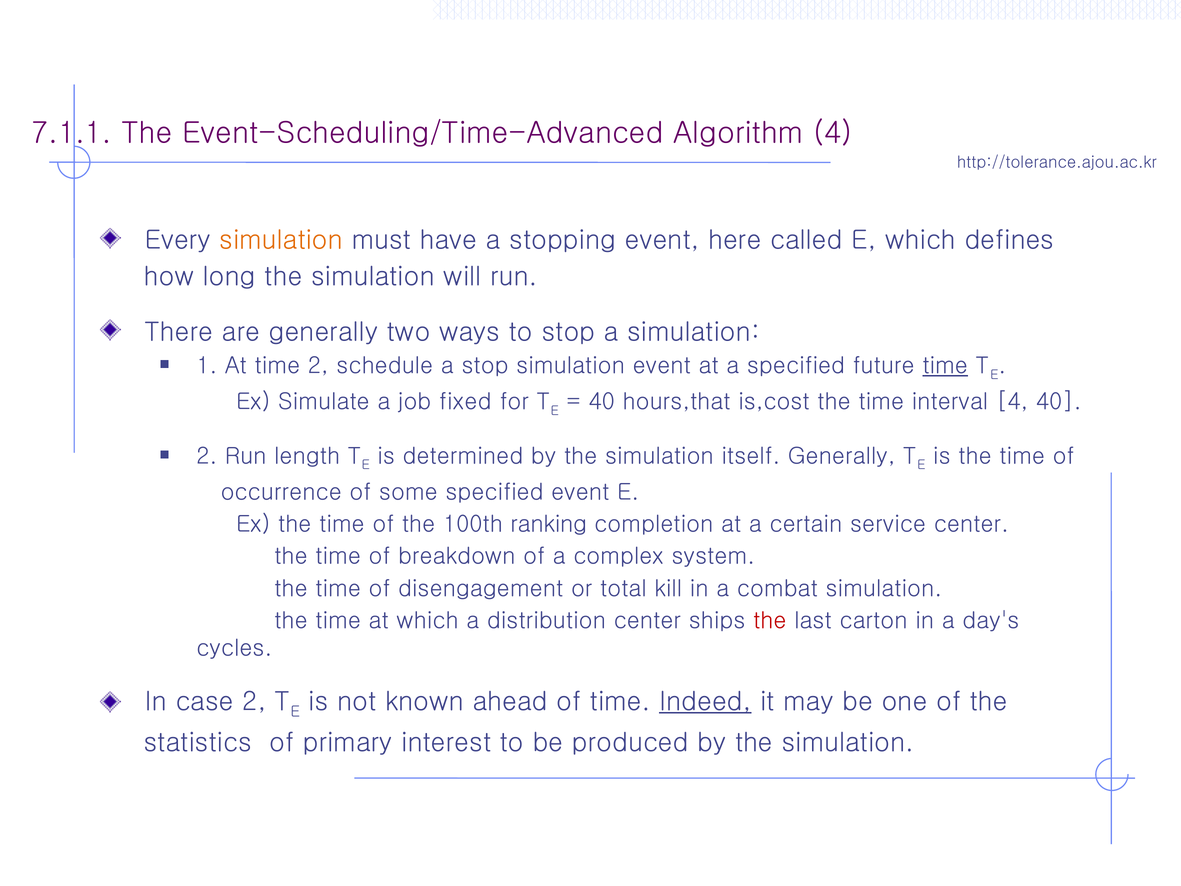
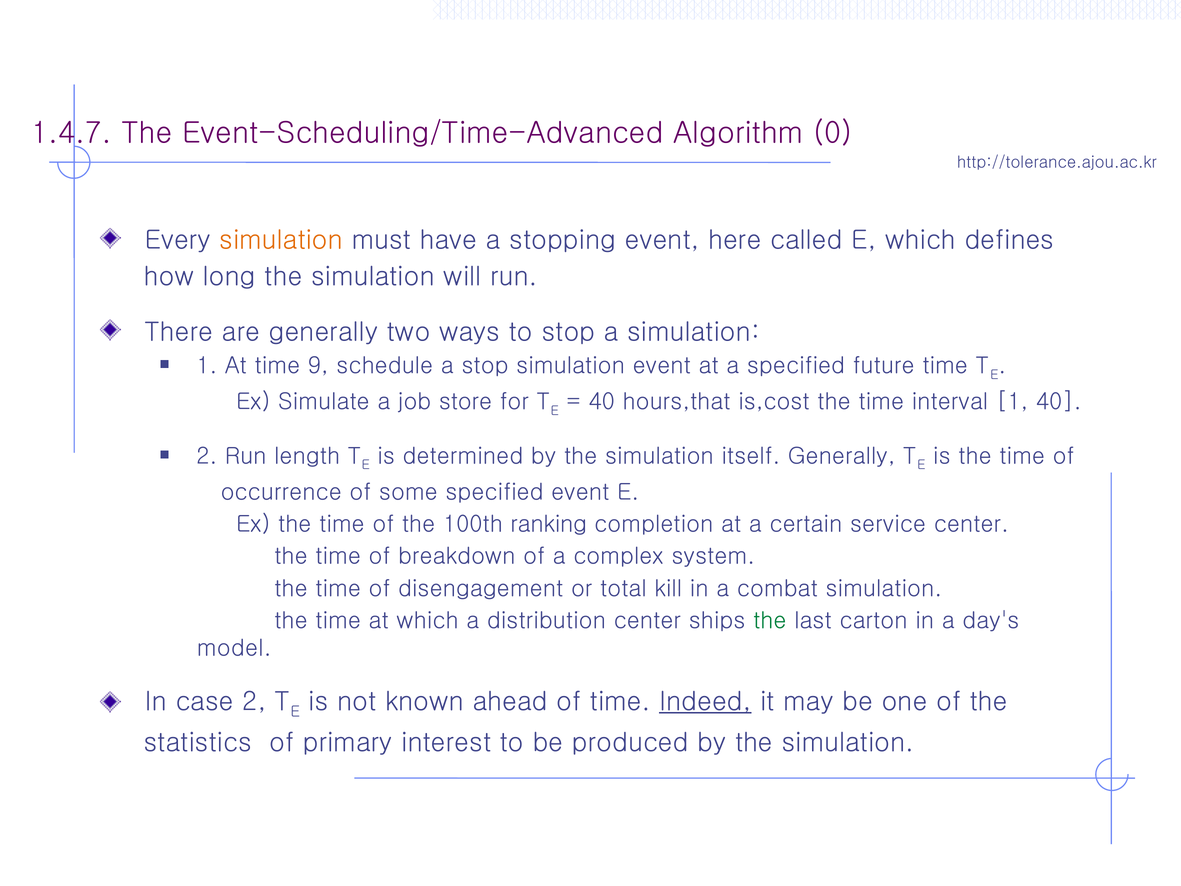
7.1.1: 7.1.1 -> 1.4.7 (72, 133)
Algorithm 4: 4 -> 0 (833, 133)
time 2: 2 -> 9 (318, 366)
time underline: present -> none (945, 366)
fixed: fixed -> store (465, 402)
interval 4: 4 -> 1 (1012, 402)
the colour: red -> green (770, 621)
cycles: cycles -> model (234, 648)
